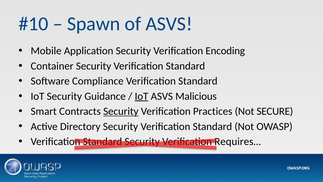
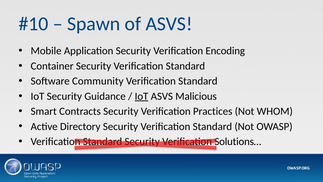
Compliance: Compliance -> Community (98, 81)
Security underline: present -> none (121, 111)
SECURE: SECURE -> WHOM (275, 111)
Requires…: Requires… -> Solutions… (238, 141)
